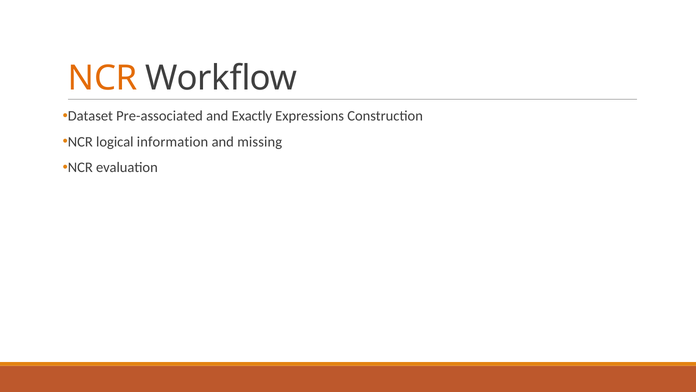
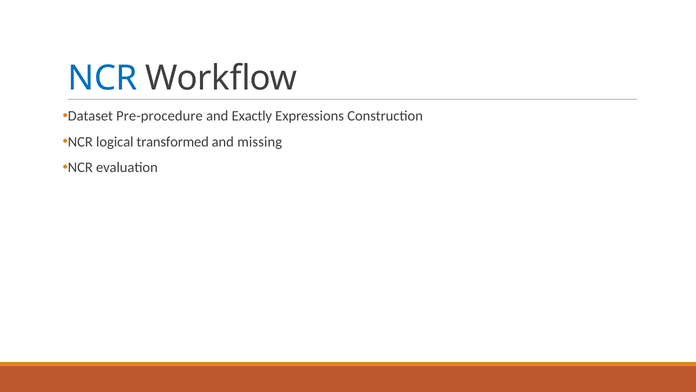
NCR colour: orange -> blue (103, 78)
Pre-associated: Pre-associated -> Pre-procedure (160, 116)
information: information -> transformed (173, 142)
